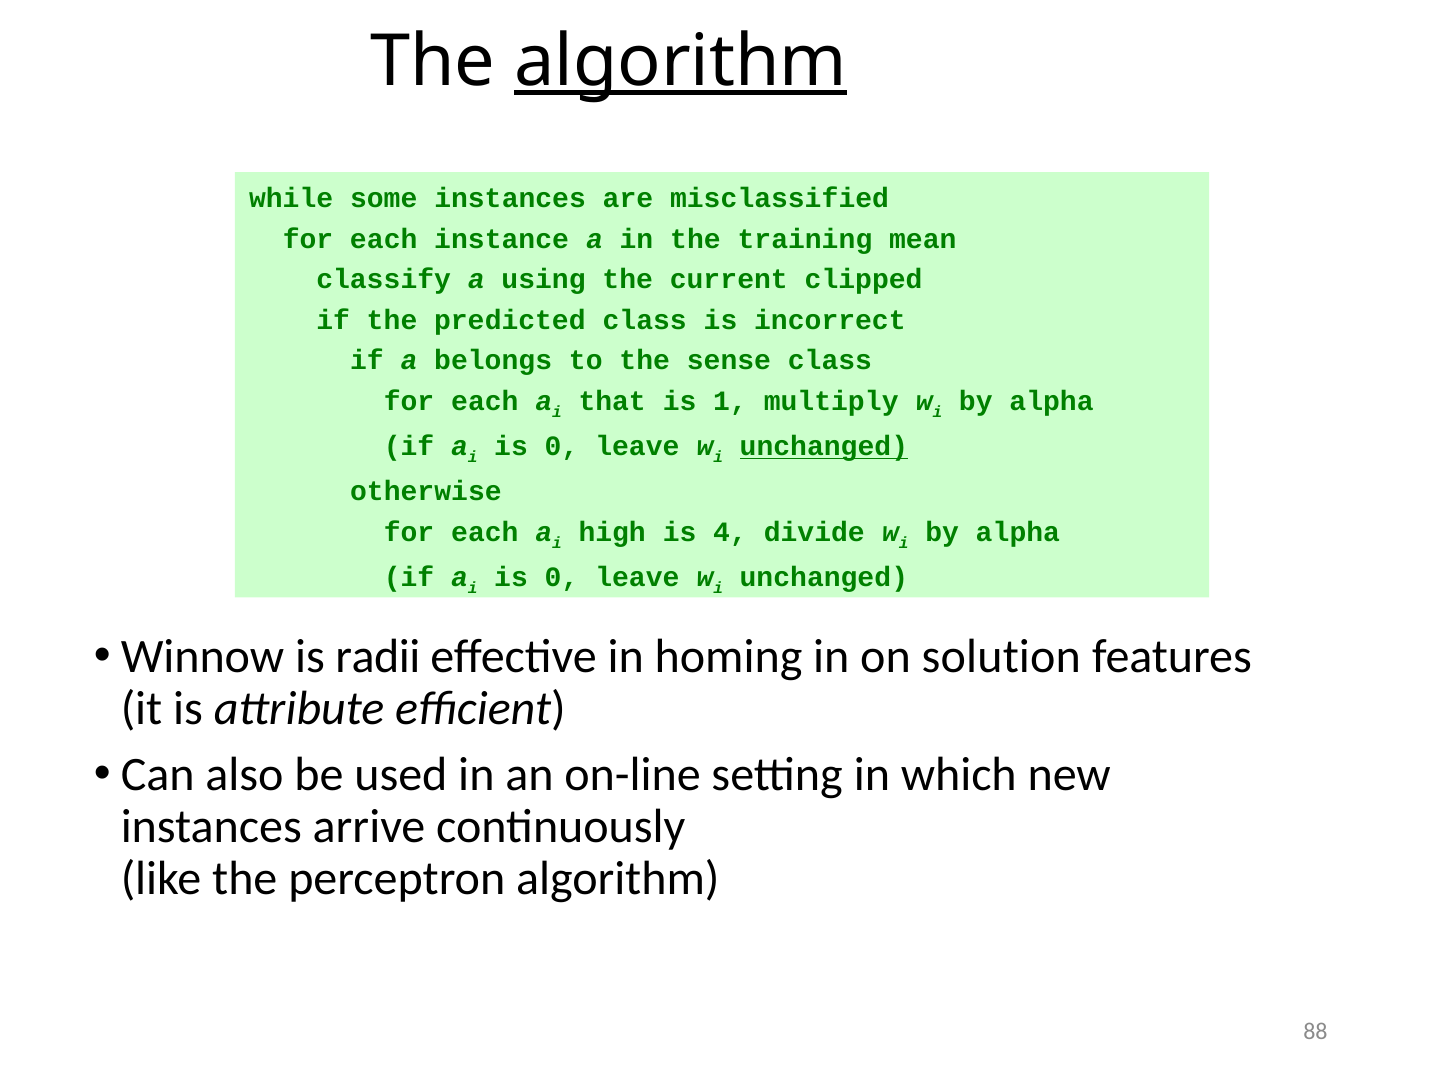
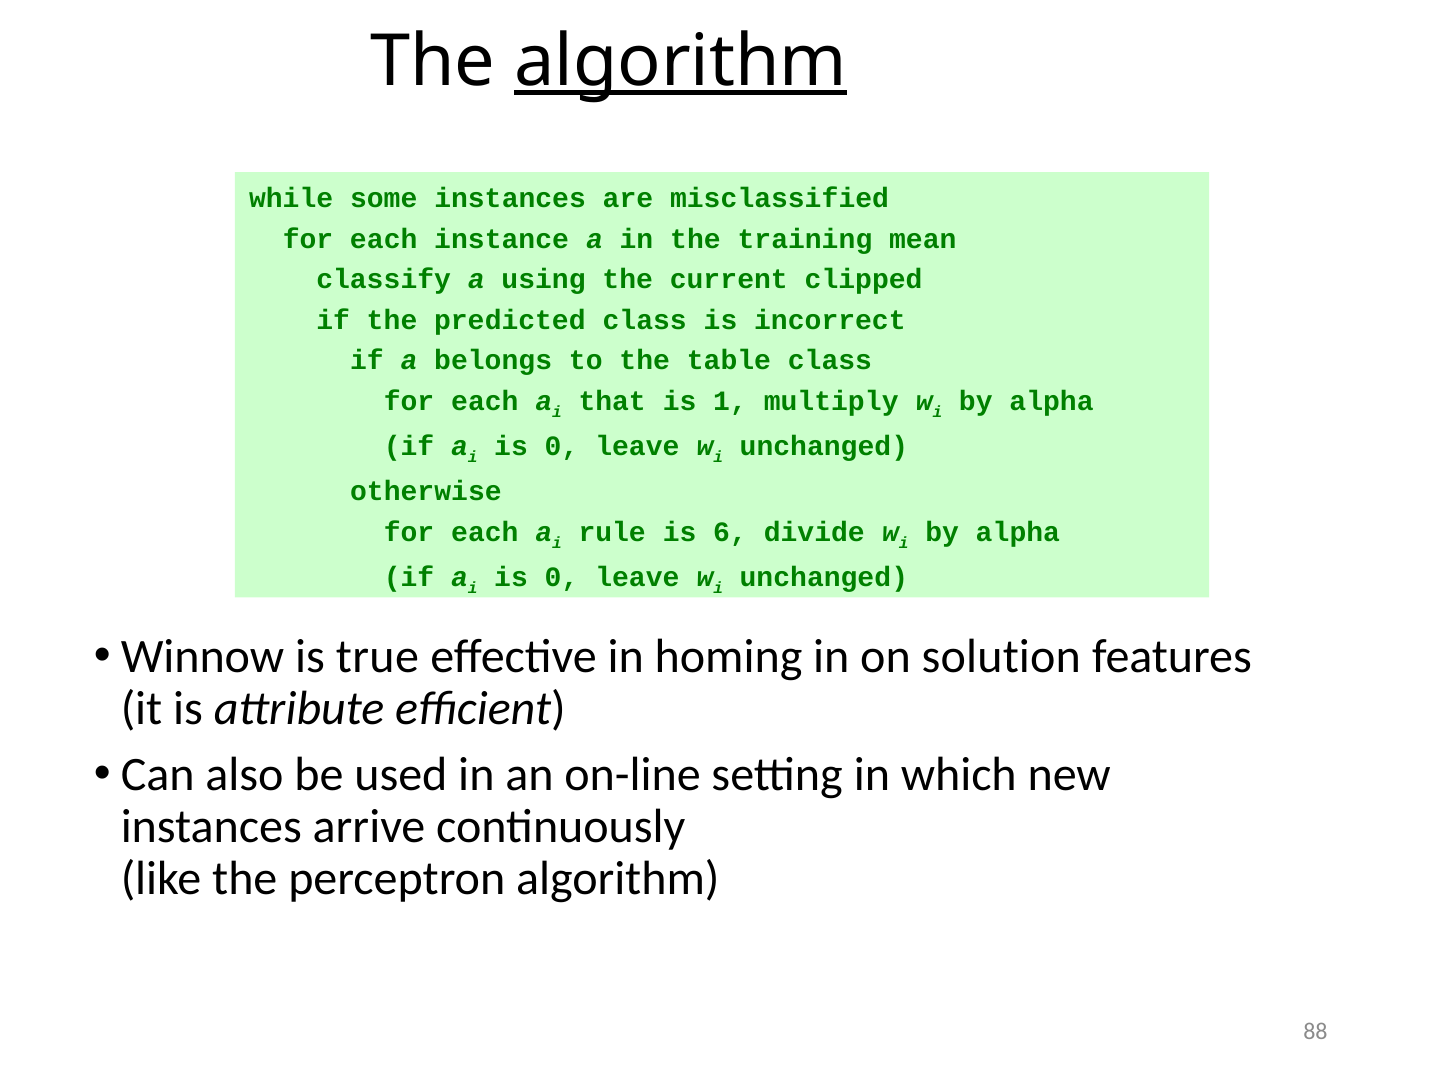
sense: sense -> table (729, 361)
unchanged underline: present -> none (824, 447)
high: high -> rule (612, 532)
4: 4 -> 6 (730, 532)
radii: radii -> true (377, 657)
